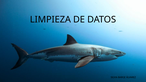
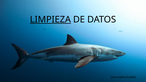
LIMPIEZA underline: none -> present (50, 19)
